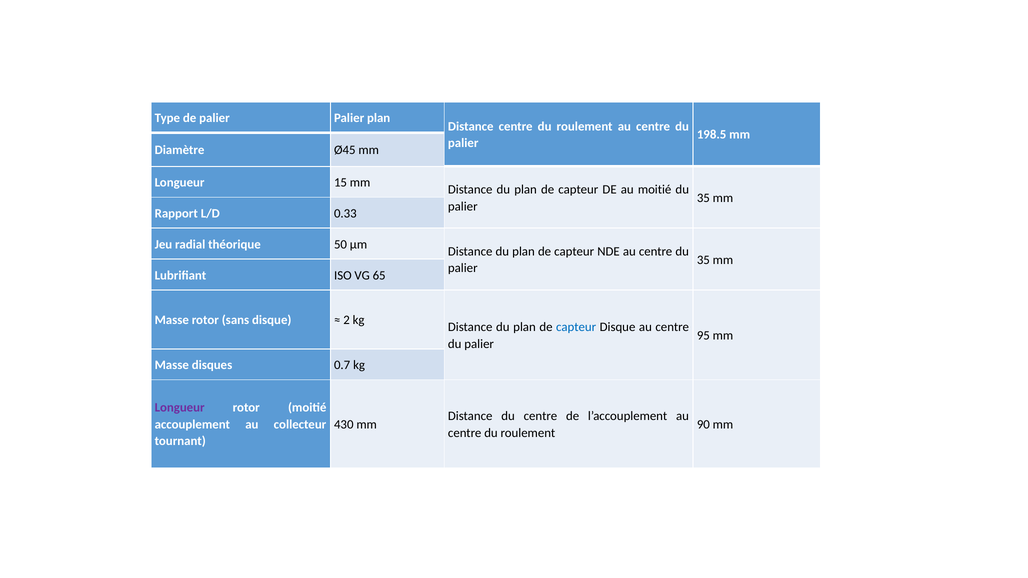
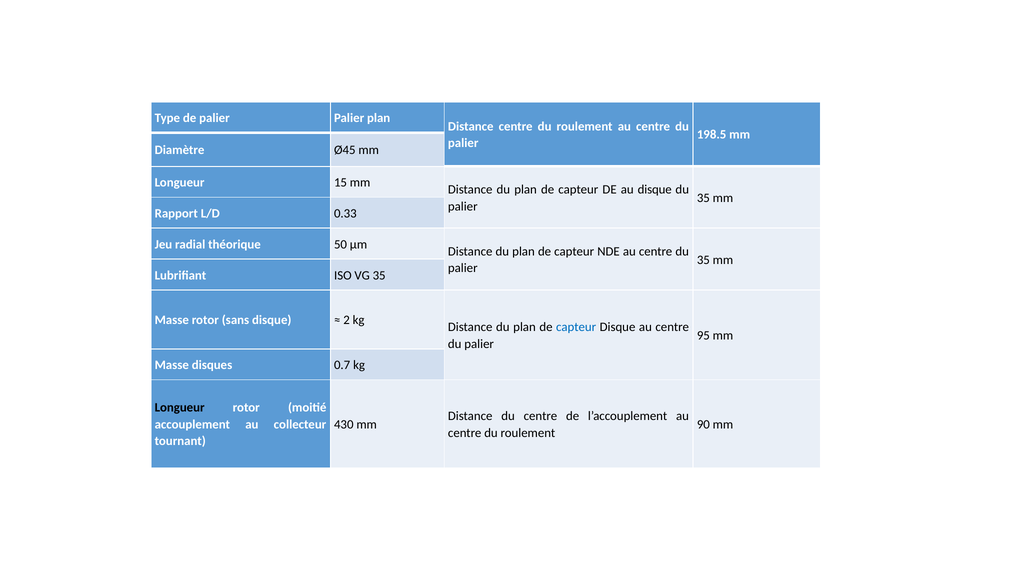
au moitié: moitié -> disque (655, 190)
VG 65: 65 -> 35 (379, 275)
Longueur colour: purple -> black (180, 408)
